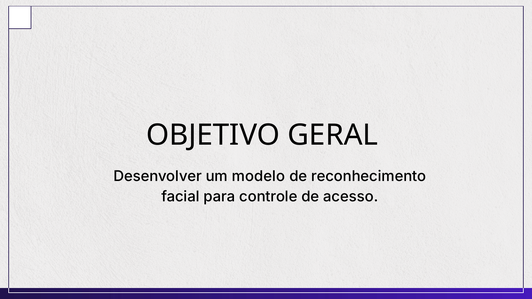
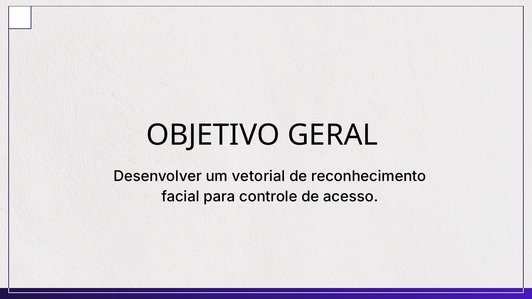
modelo: modelo -> vetorial (258, 176)
